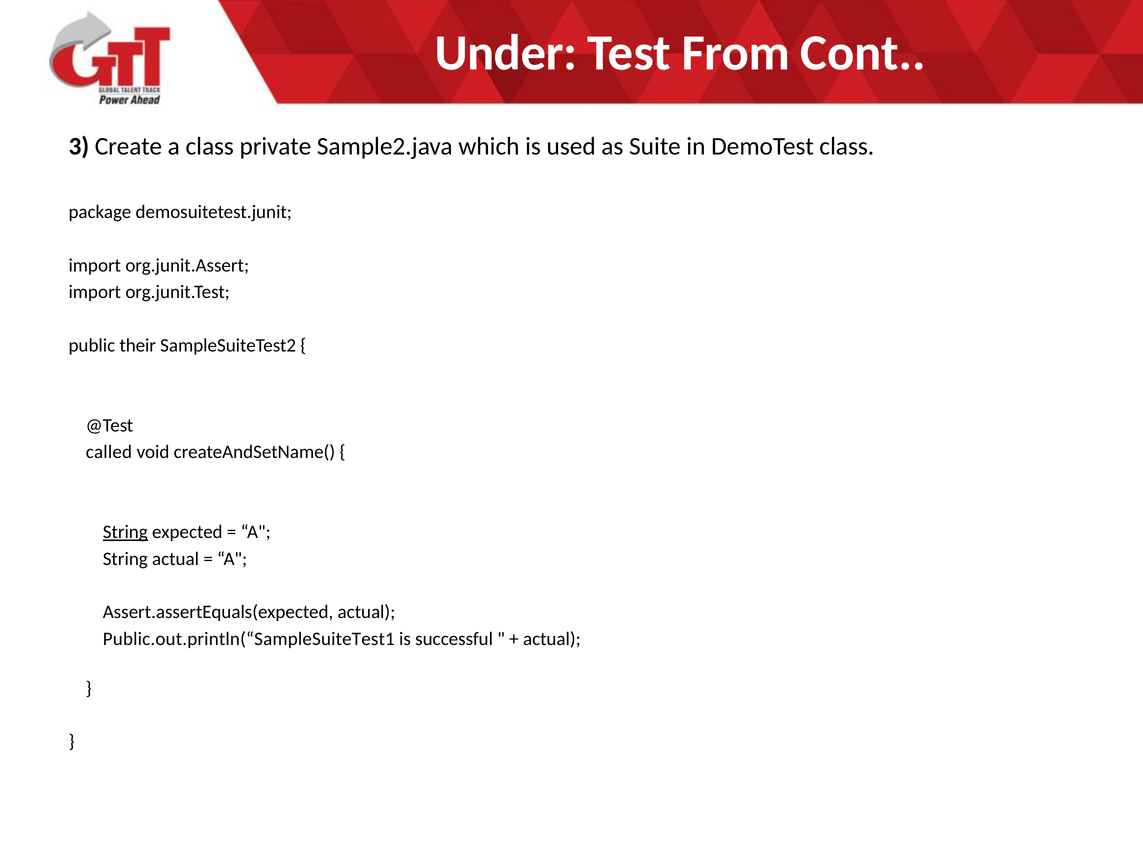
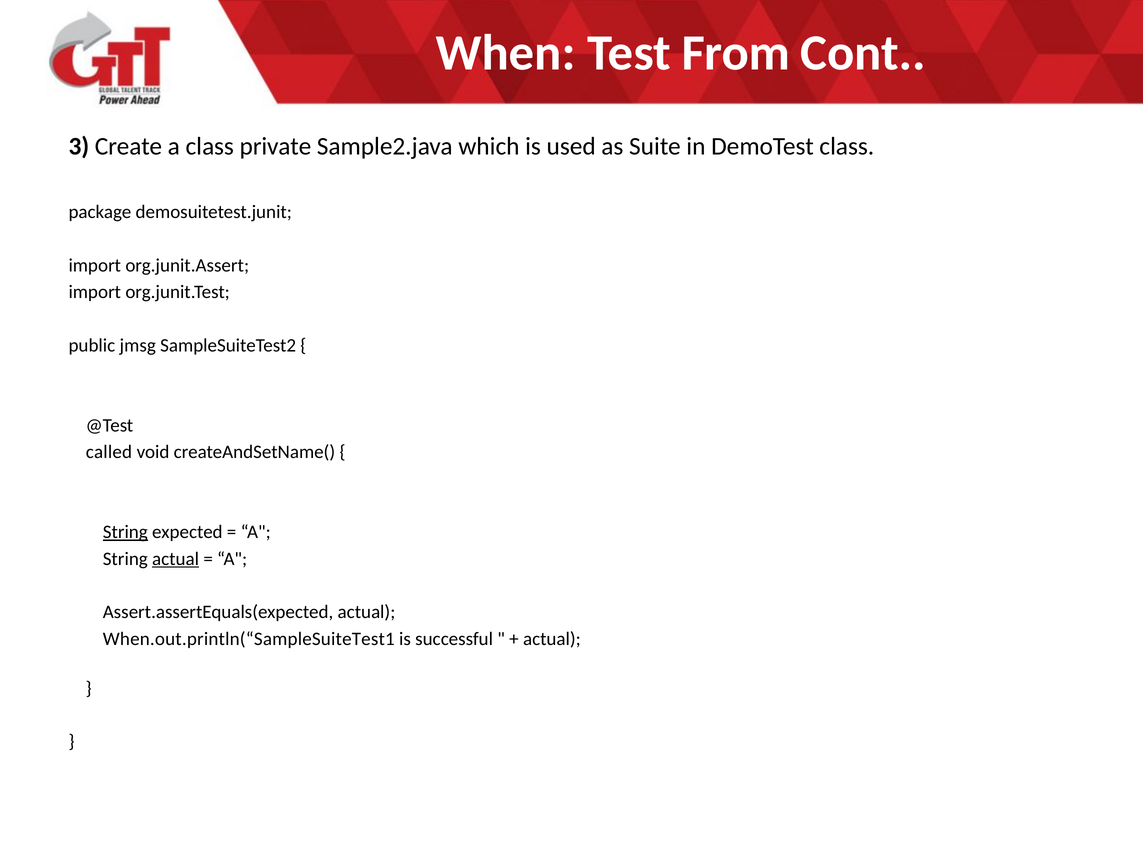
Under: Under -> When (506, 53)
their: their -> jmsg (138, 345)
actual underline: none -> present (176, 559)
Public.out.println(“SampleSuiteTest1: Public.out.println(“SampleSuiteTest1 -> When.out.println(“SampleSuiteTest1 (249, 639)
